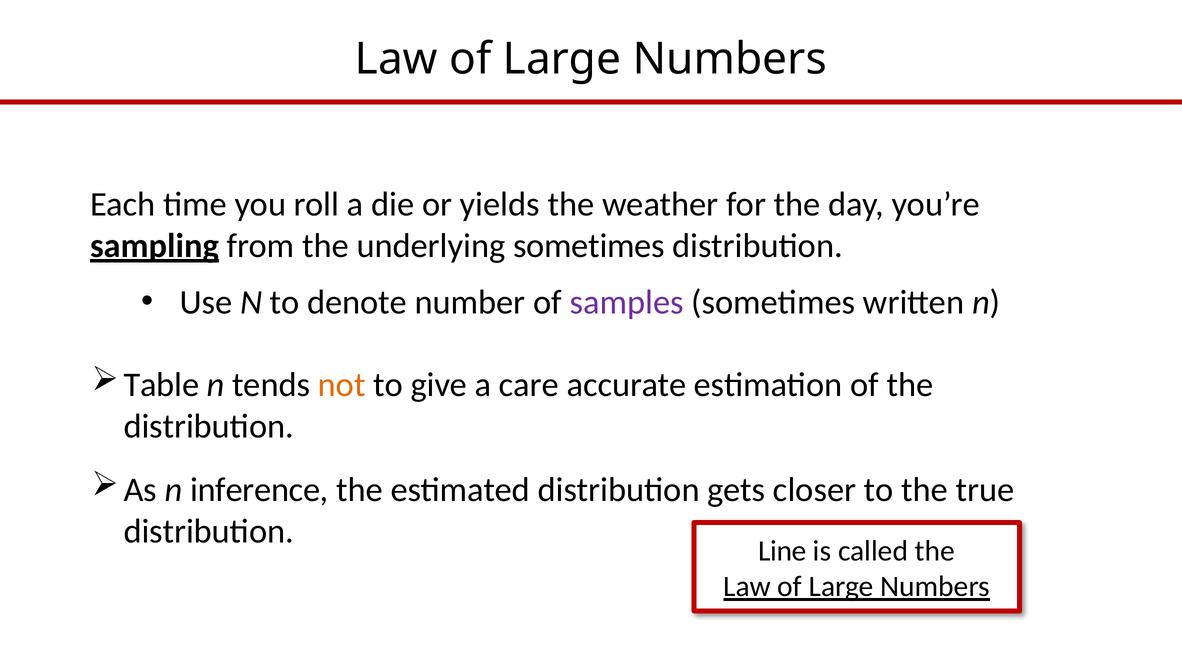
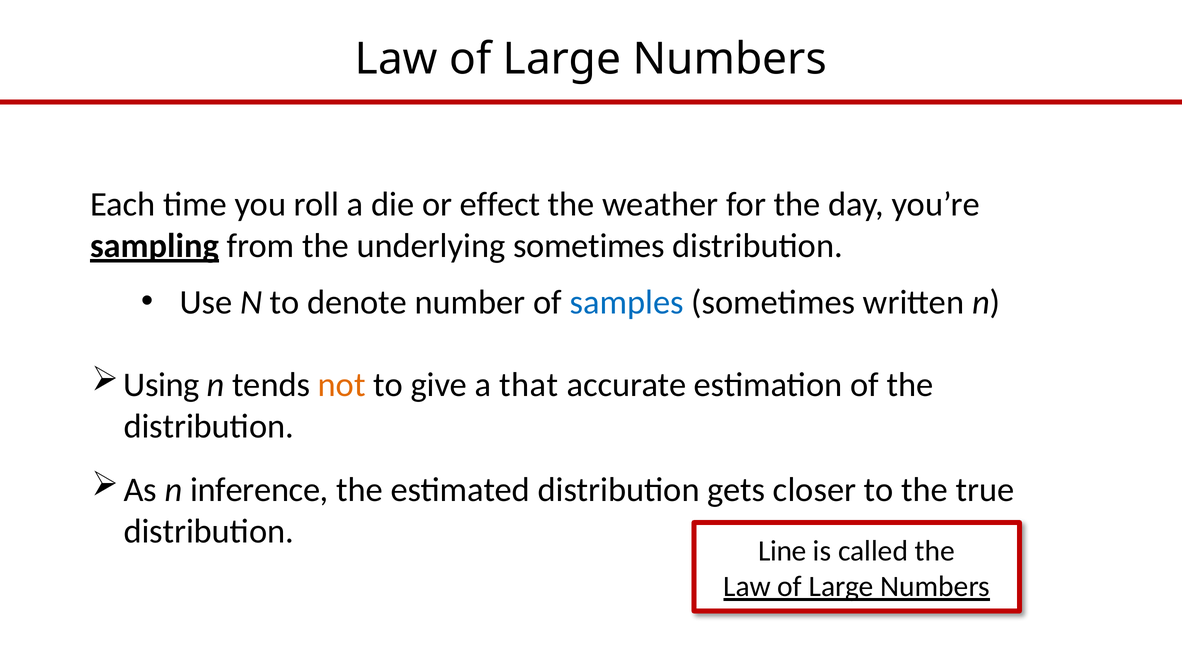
yields: yields -> effect (500, 205)
samples colour: purple -> blue (627, 302)
Table: Table -> Using (161, 385)
care: care -> that (529, 385)
